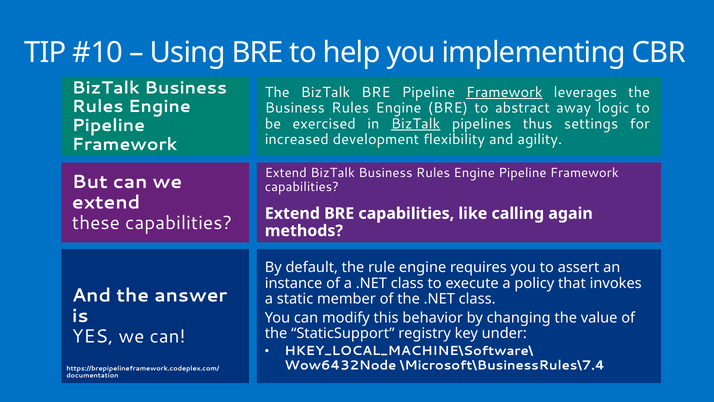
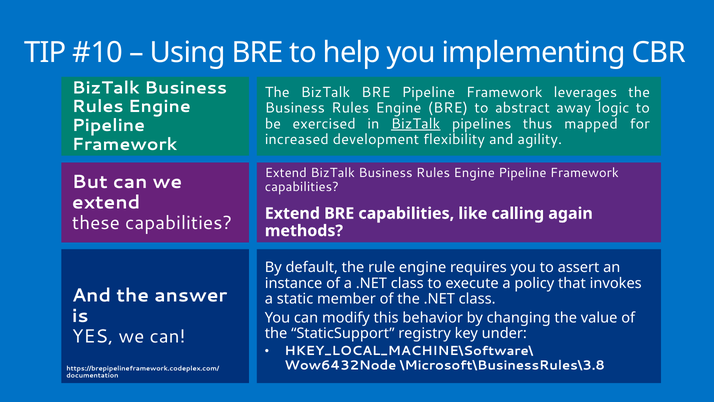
Framework underline: present -> none (504, 92)
settings: settings -> mapped (591, 124)
\Microsoft\BusinessRules\7.4: \Microsoft\BusinessRules\7.4 -> \Microsoft\BusinessRules\3.8 (502, 365)
